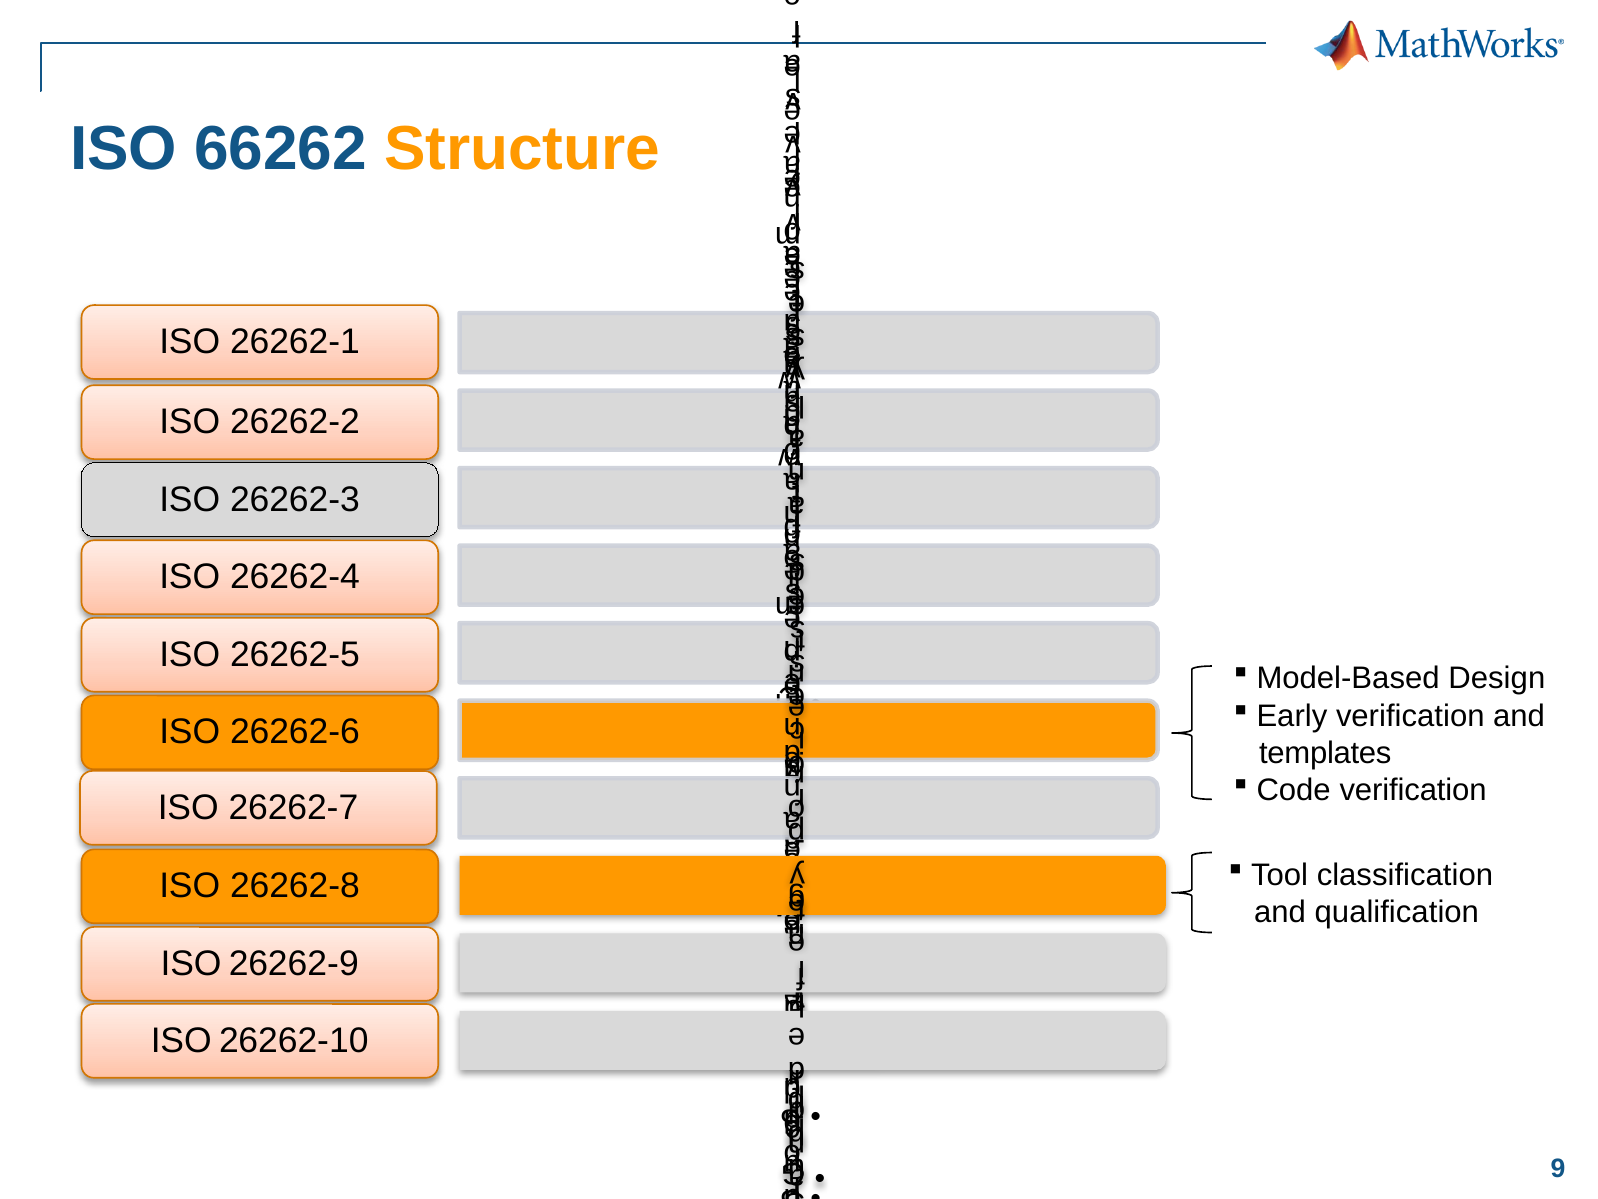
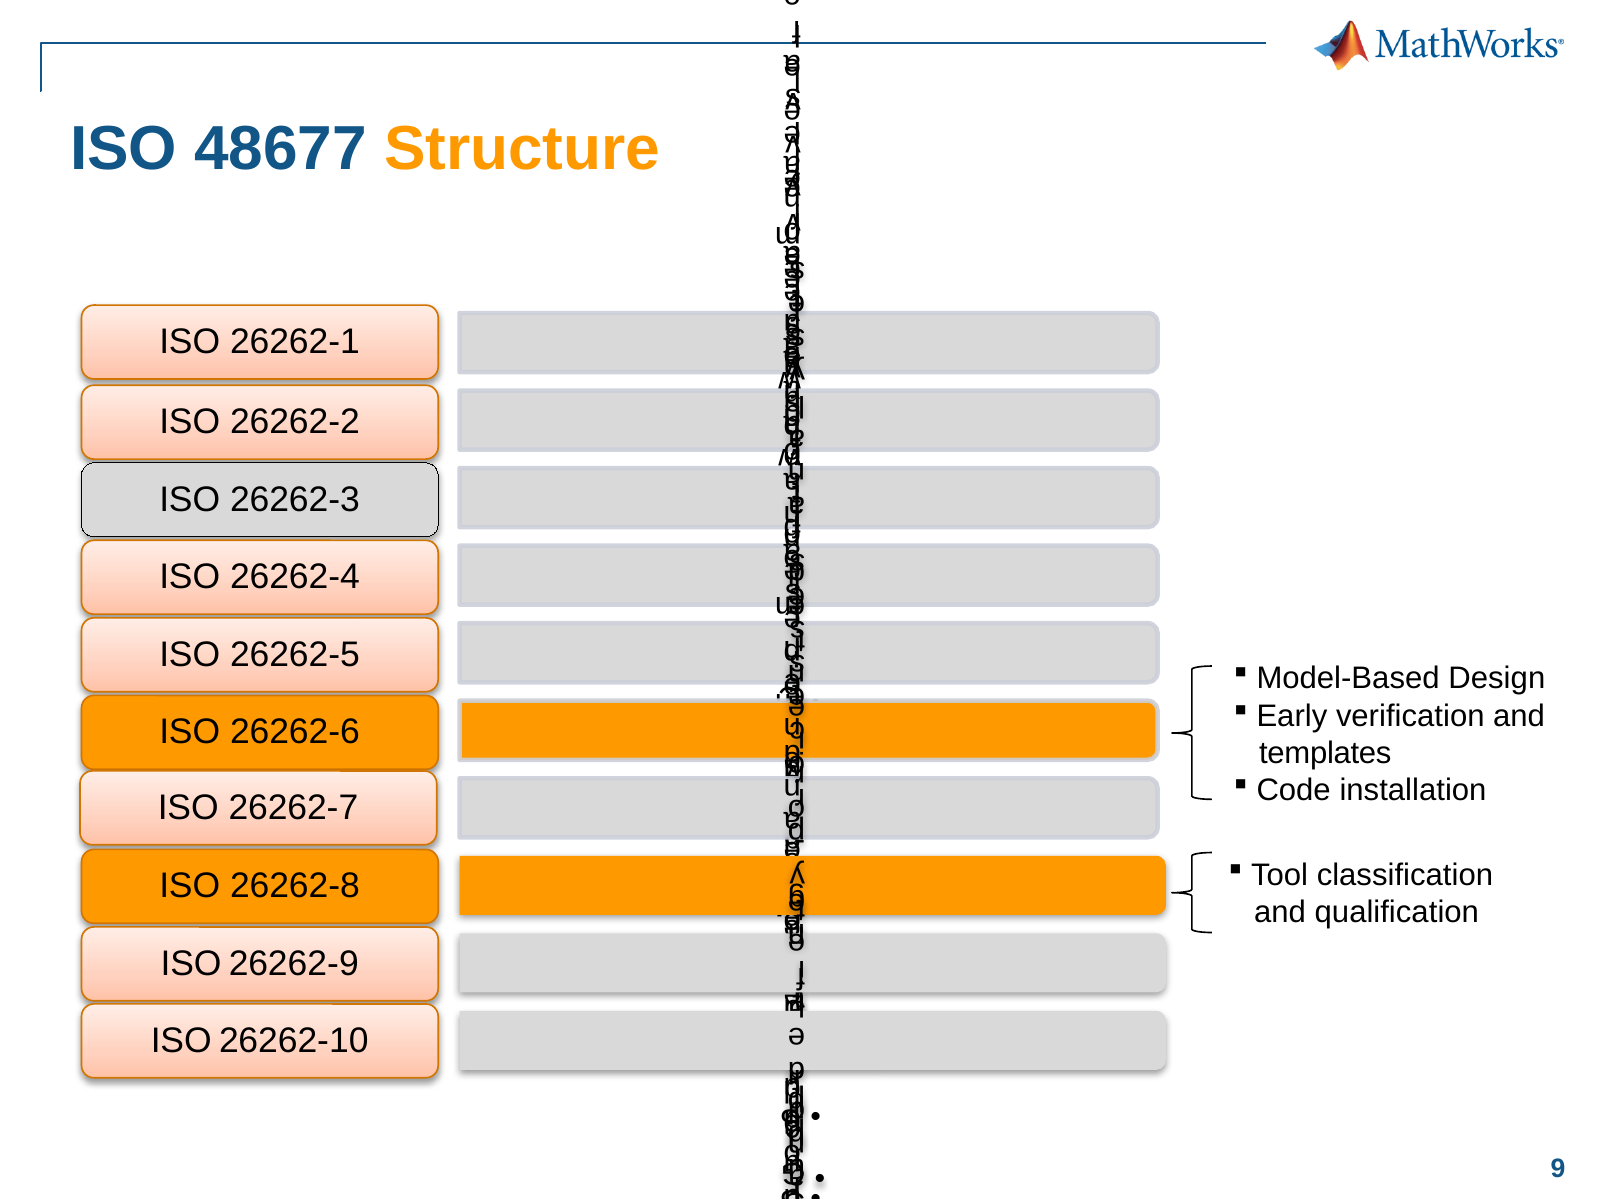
66262: 66262 -> 48677 (281, 149)
Code verification: verification -> installation (1413, 790)
